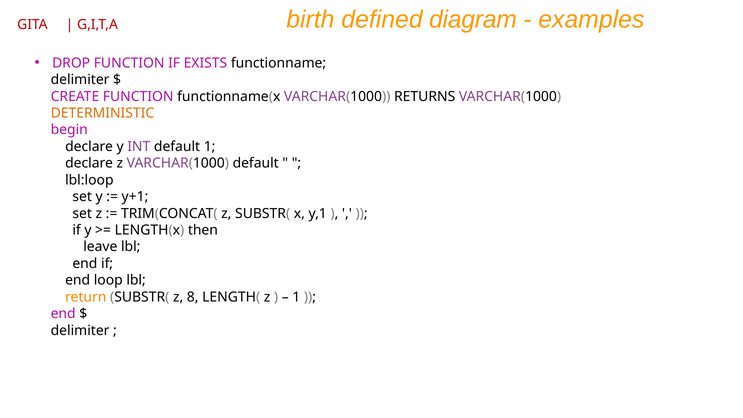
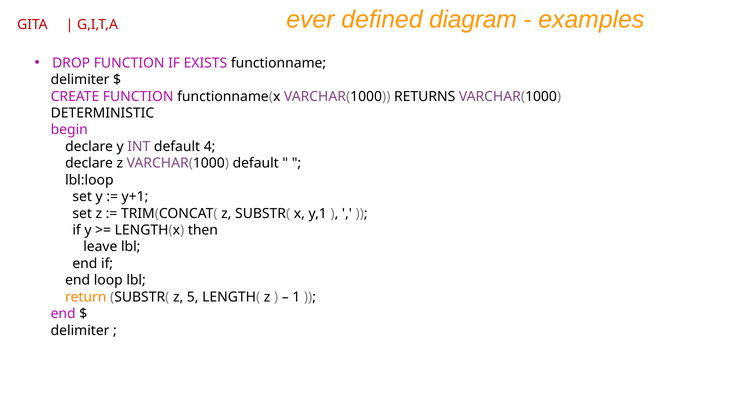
birth: birth -> ever (310, 19)
DETERMINISTIC colour: orange -> black (102, 113)
default 1: 1 -> 4 (210, 147)
8: 8 -> 5 (193, 297)
